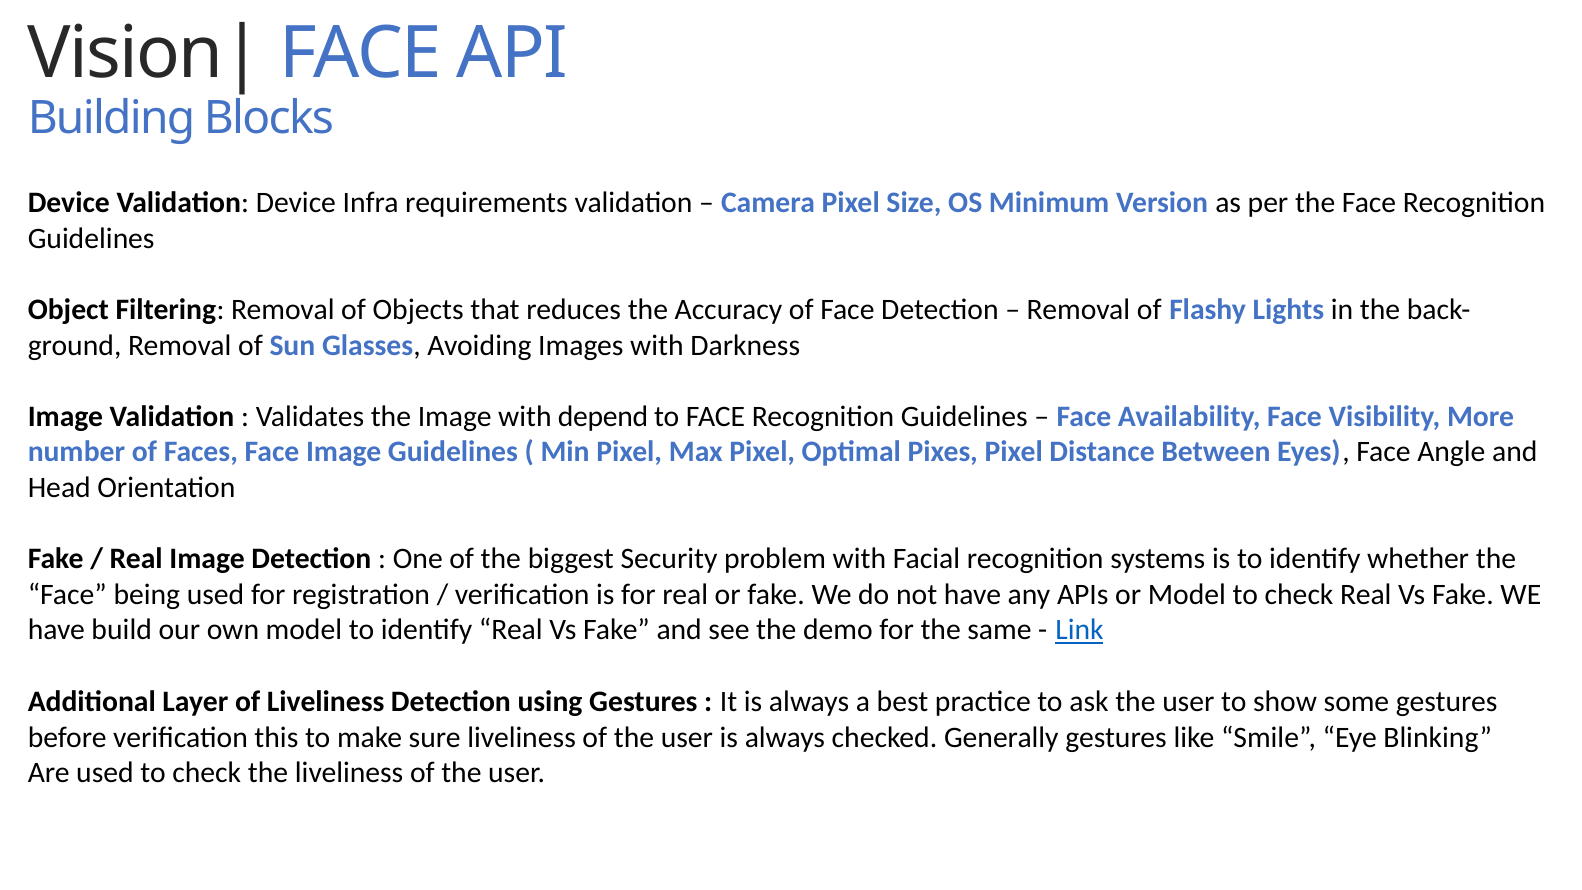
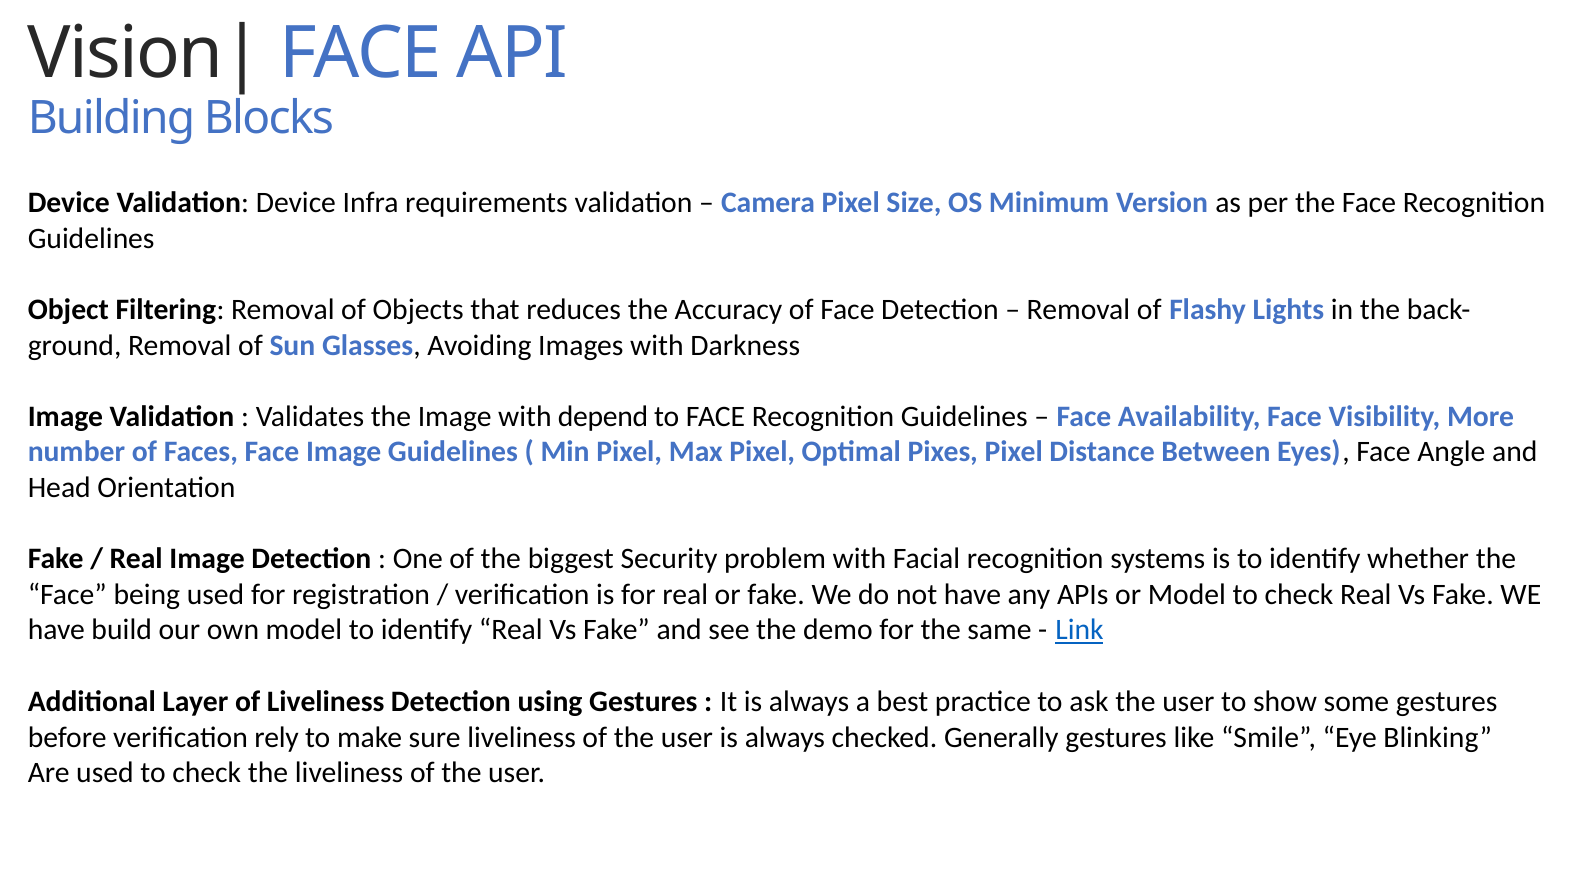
this: this -> rely (277, 737)
